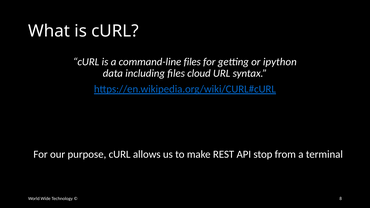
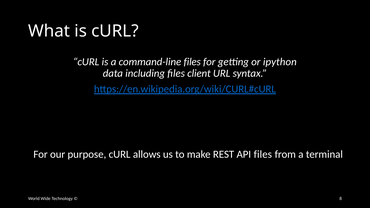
cloud: cloud -> client (199, 73)
API stop: stop -> files (263, 154)
